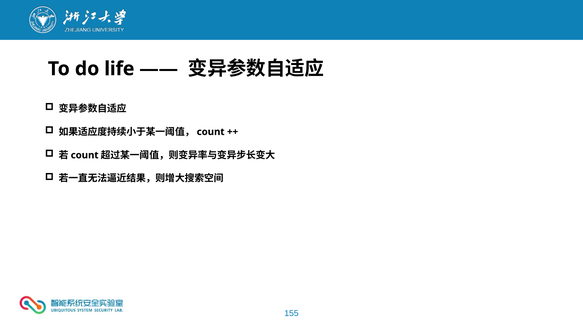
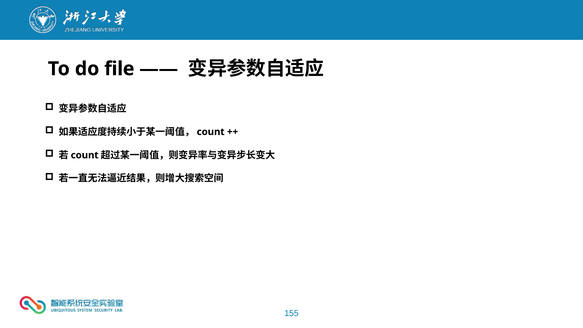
life: life -> file (119, 69)
